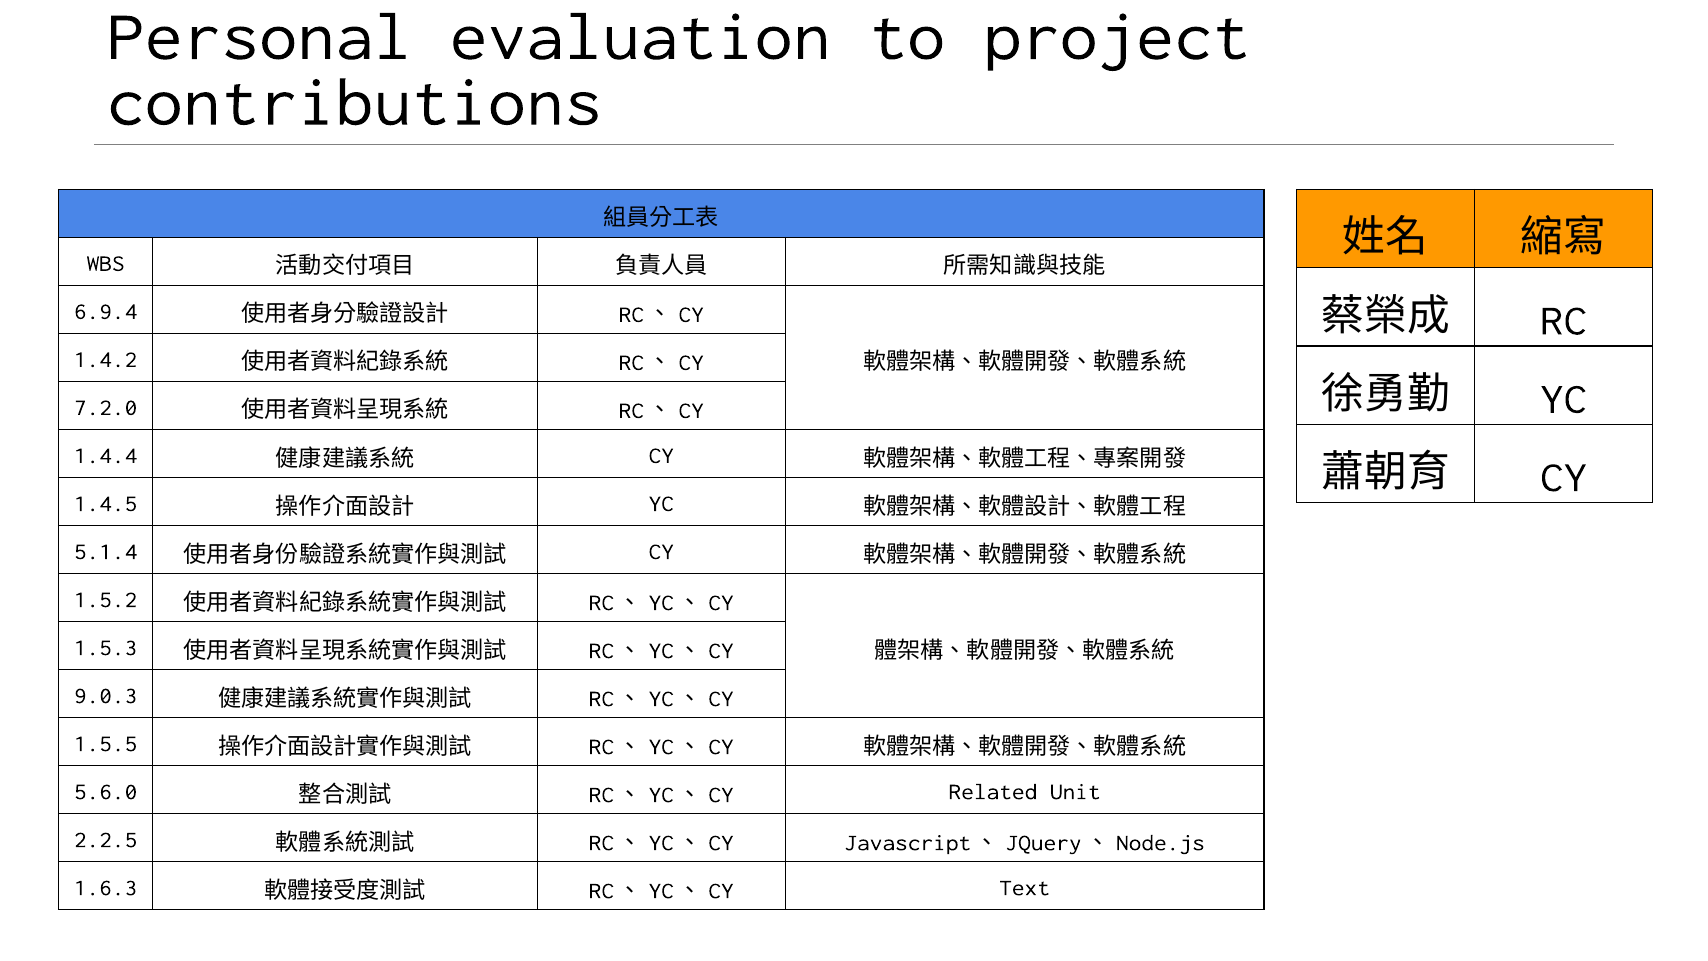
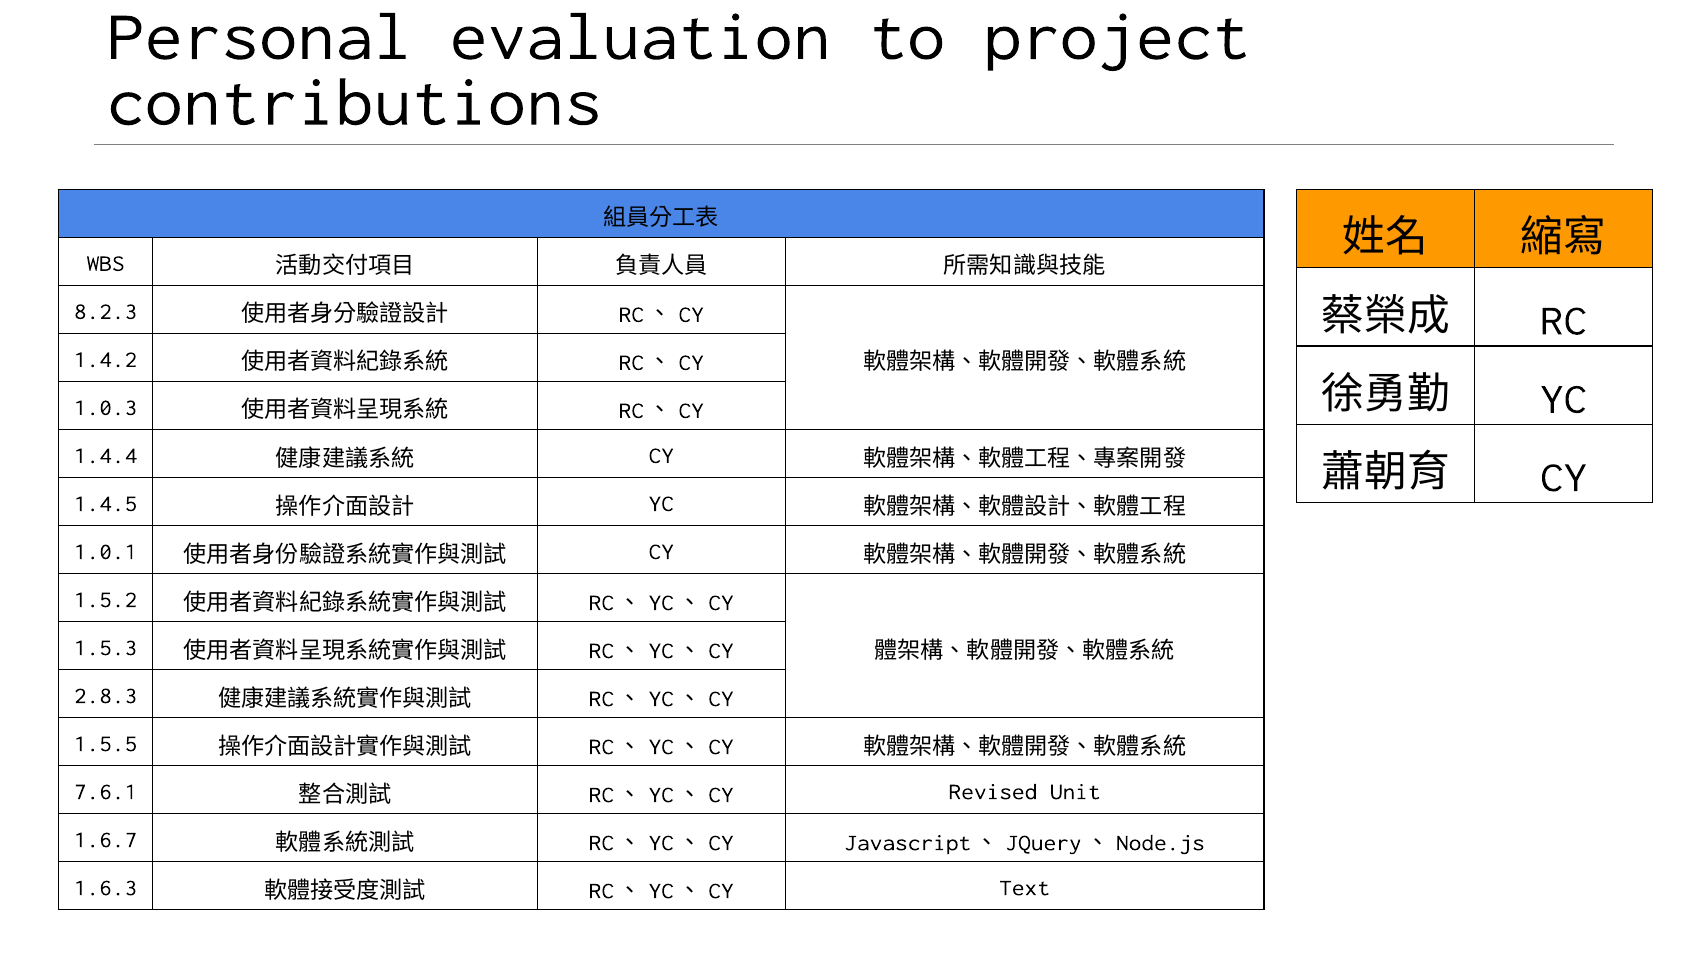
6.9.4: 6.9.4 -> 8.2.3 (106, 311)
7.2.0: 7.2.0 -> 1.0.3 (106, 407)
5.1.4: 5.1.4 -> 1.0.1 (106, 551)
9.0.3: 9.0.3 -> 2.8.3 (106, 695)
5.6.0: 5.6.0 -> 7.6.1 (106, 791)
Related: Related -> Revised (993, 791)
2.2.5: 2.2.5 -> 1.6.7 (106, 839)
